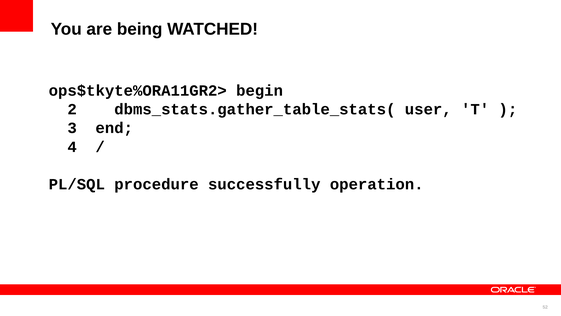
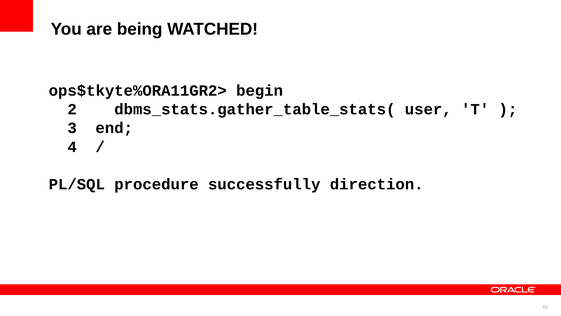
operation: operation -> direction (377, 184)
